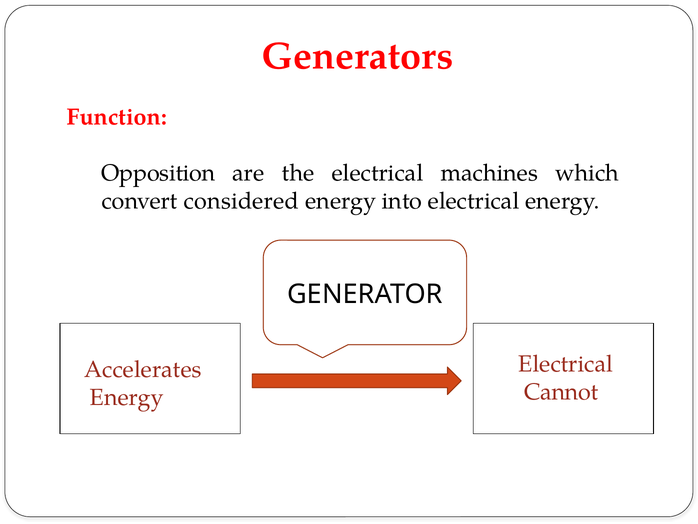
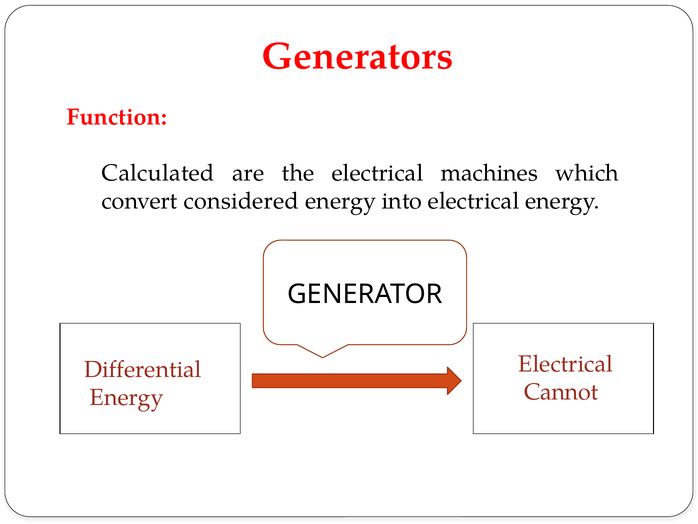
Opposition: Opposition -> Calculated (158, 173)
Accelerates: Accelerates -> Differential (143, 369)
